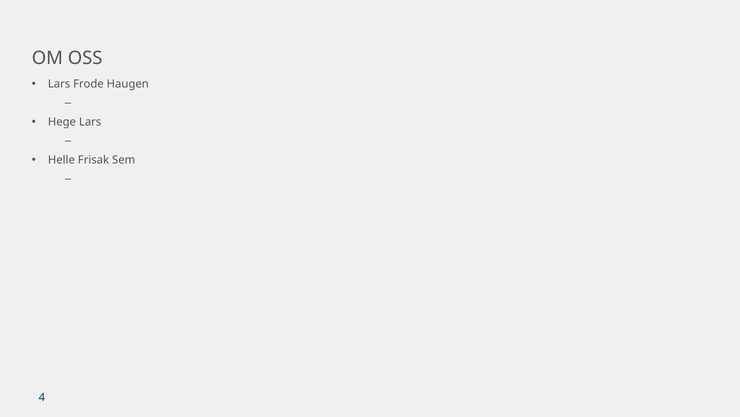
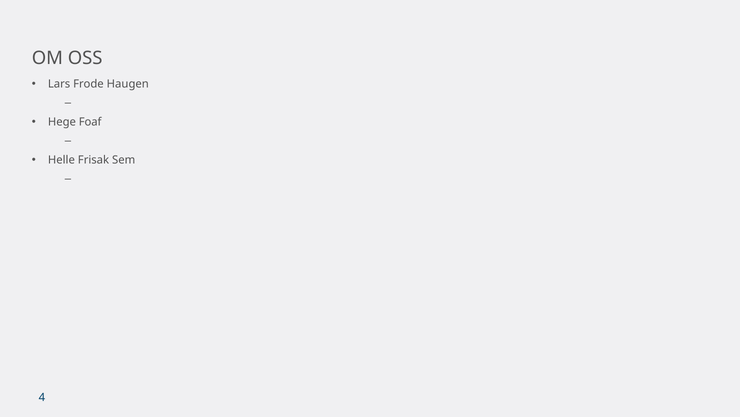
Hege Lars: Lars -> Foaf (90, 122)
